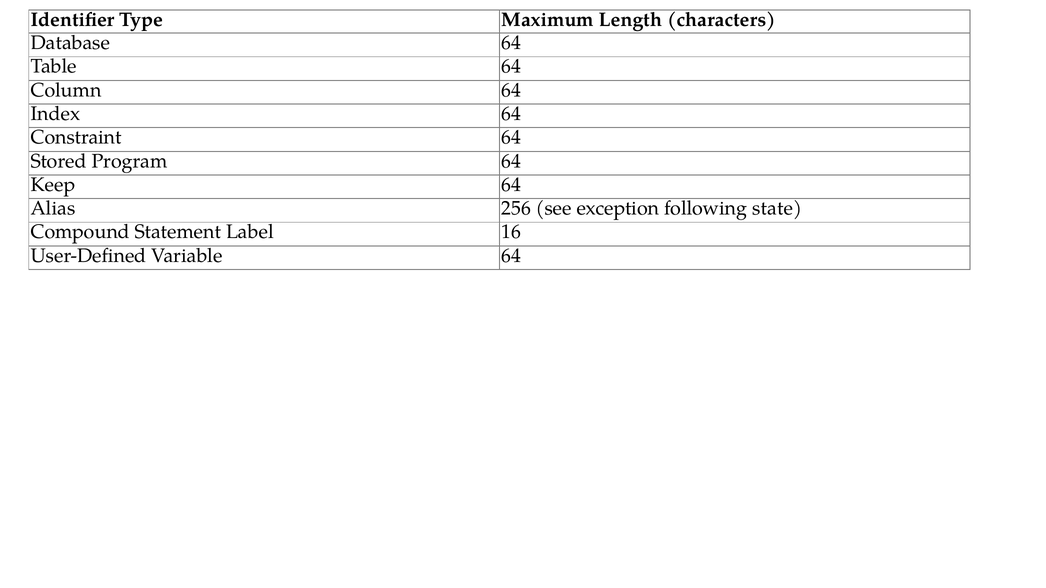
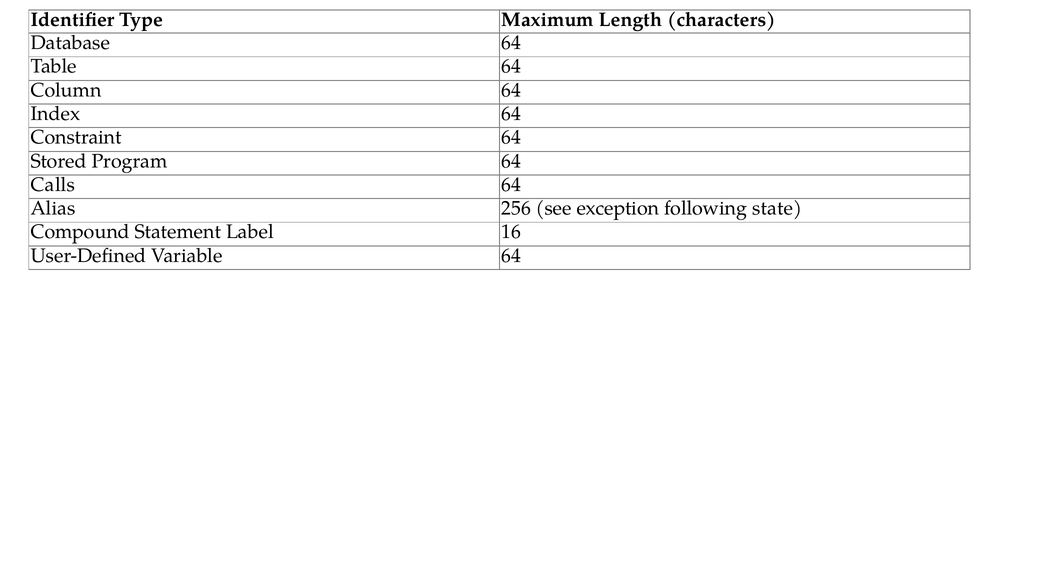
Keep: Keep -> Calls (53, 185)
